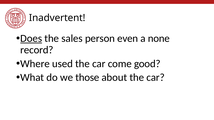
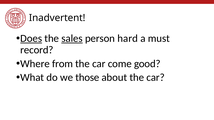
sales underline: none -> present (72, 39)
even: even -> hard (128, 39)
none: none -> must (159, 39)
used: used -> from (63, 64)
